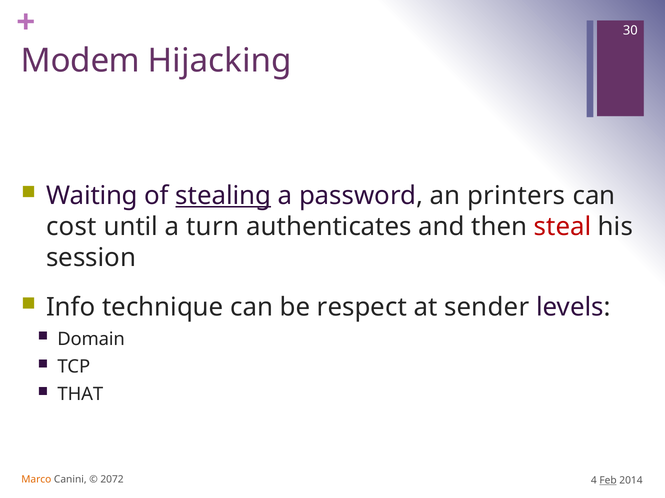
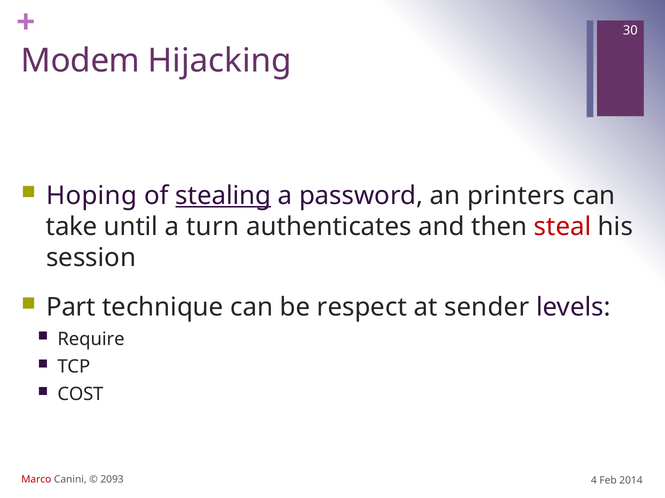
Waiting: Waiting -> Hoping (92, 196)
cost: cost -> take (72, 227)
Info: Info -> Part (71, 308)
Domain: Domain -> Require (91, 339)
THAT: THAT -> COST (80, 395)
Marco colour: orange -> red (36, 480)
2072: 2072 -> 2093 (112, 480)
Feb underline: present -> none (608, 481)
